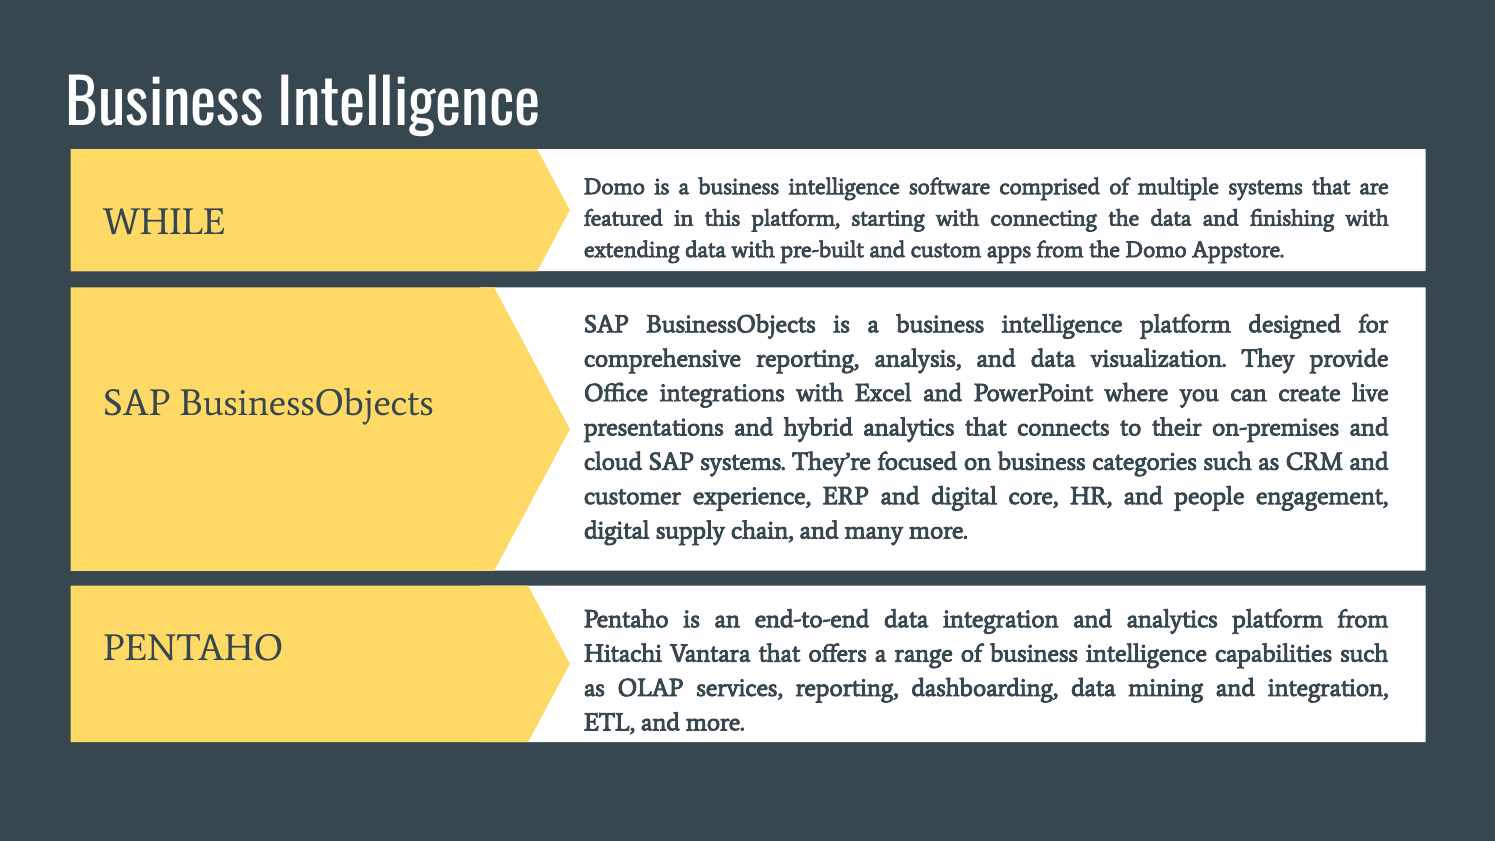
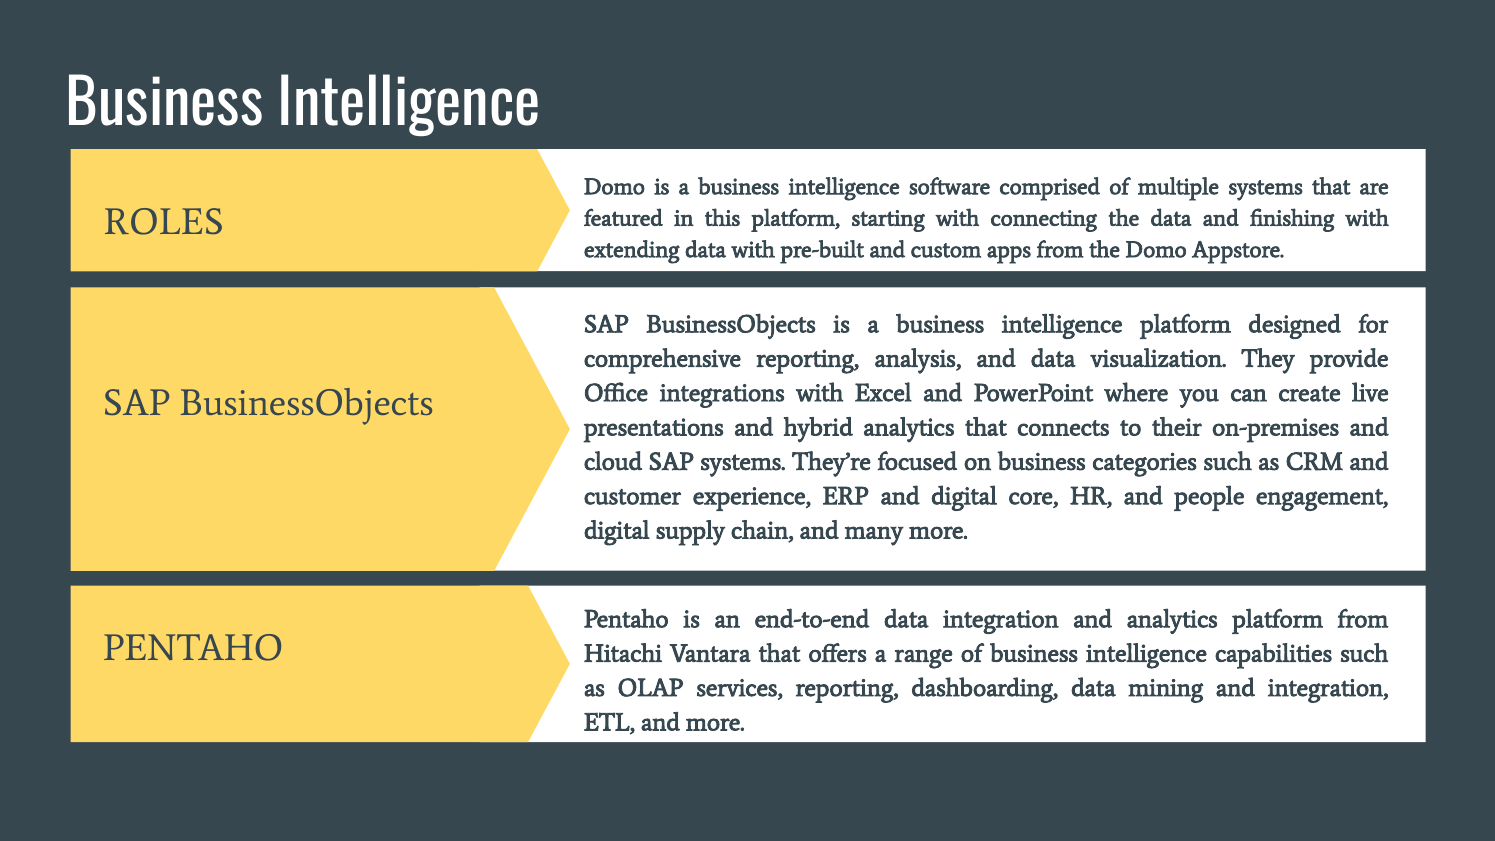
WHILE: WHILE -> ROLES (164, 222)
